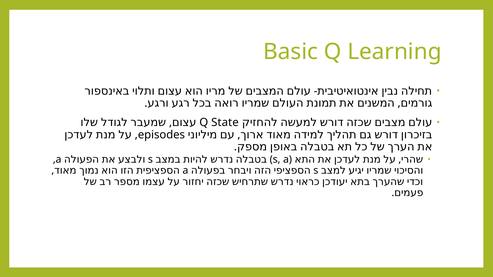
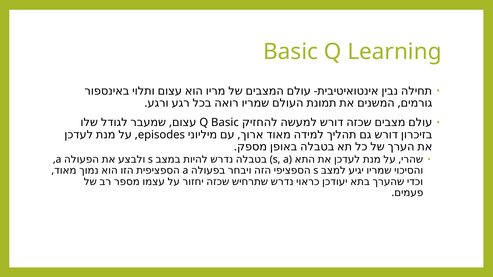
Q State: State -> Basic (225, 123)
